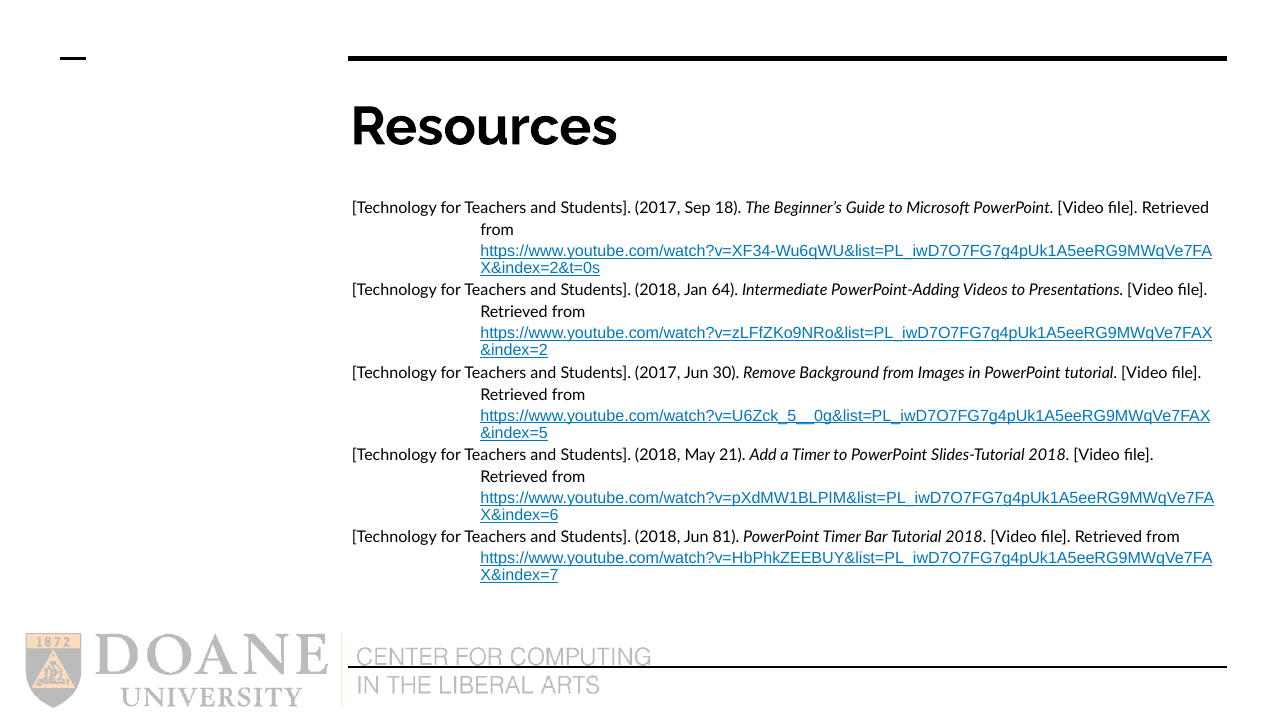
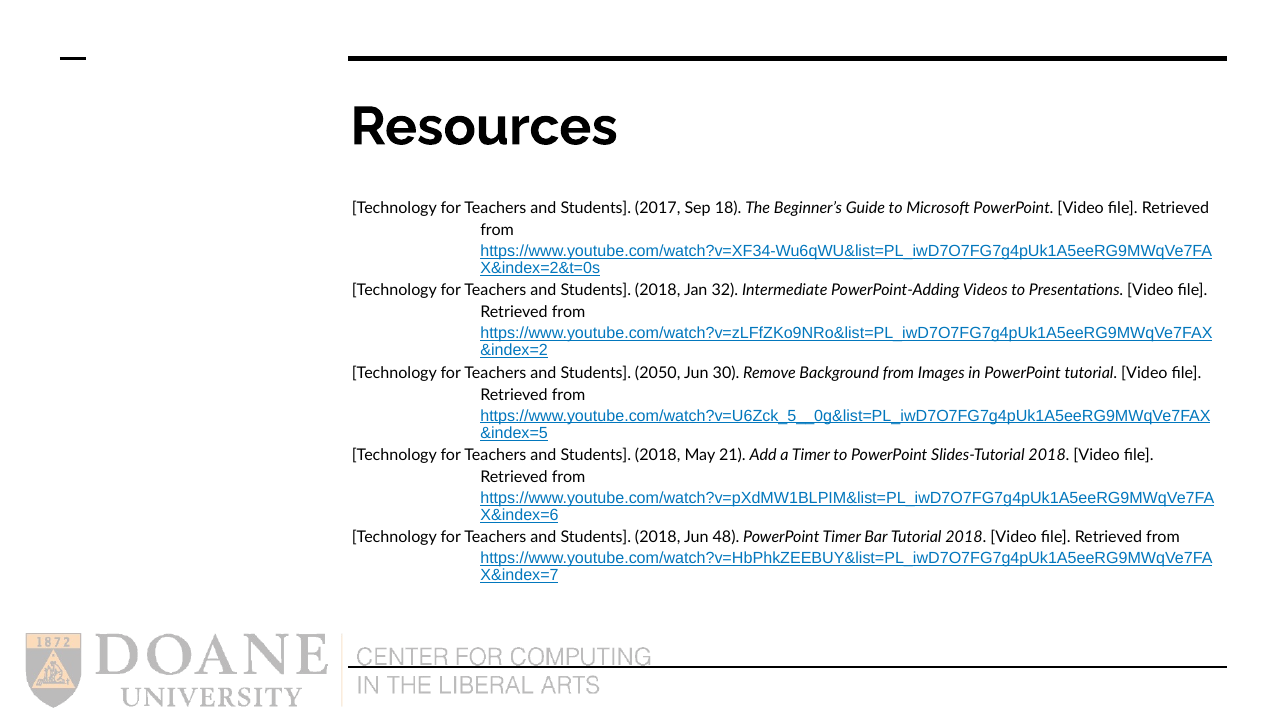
64: 64 -> 32 (725, 290)
2017: 2017 -> 2050 (658, 372)
81: 81 -> 48 (726, 537)
